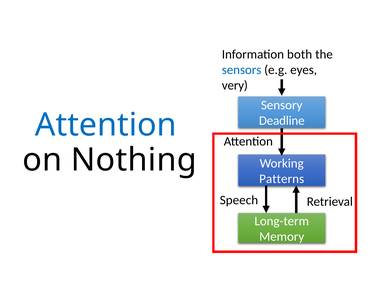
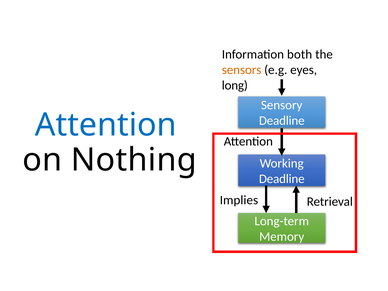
sensors colour: blue -> orange (242, 70)
very: very -> long (235, 85)
Patterns: Patterns -> Deadline (282, 179)
Speech: Speech -> Implies (239, 200)
